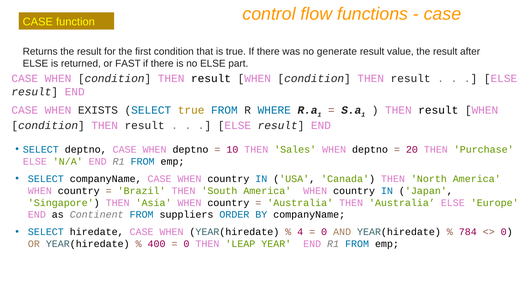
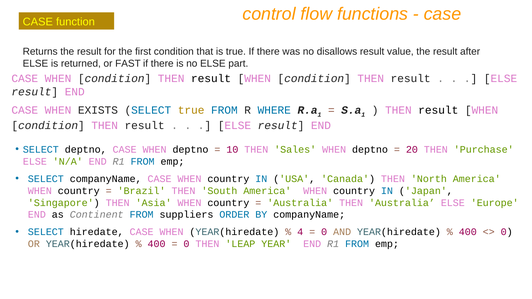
generate: generate -> disallows (337, 51)
784: 784 -> 400 (468, 232)
